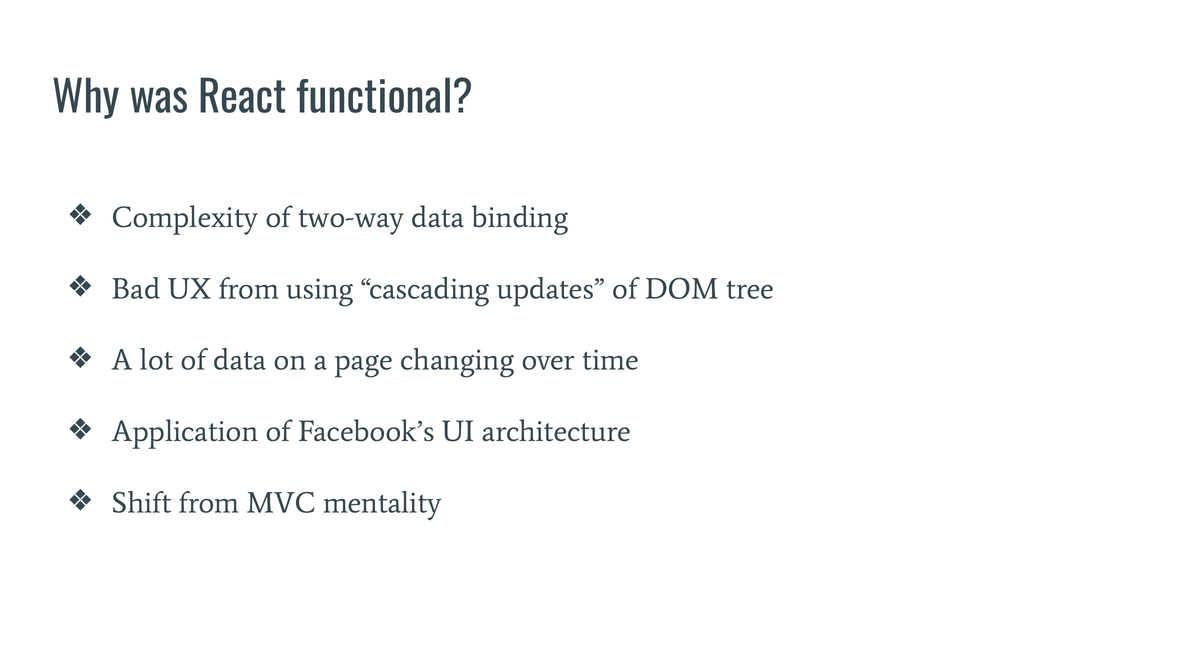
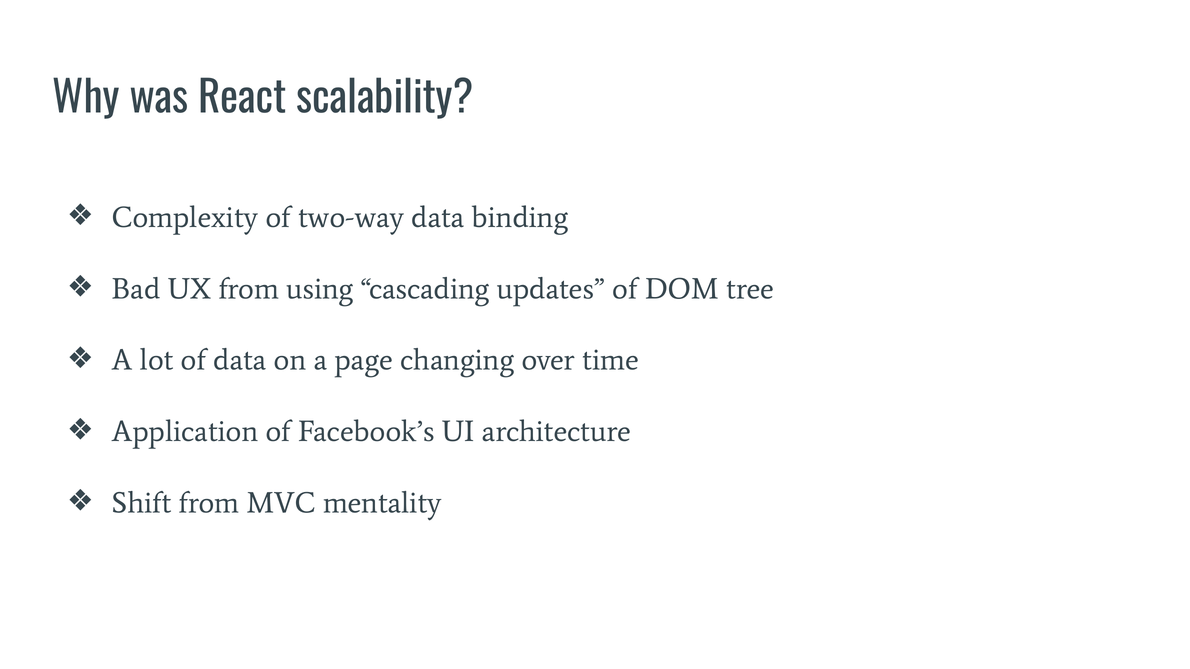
functional: functional -> scalability (385, 99)
